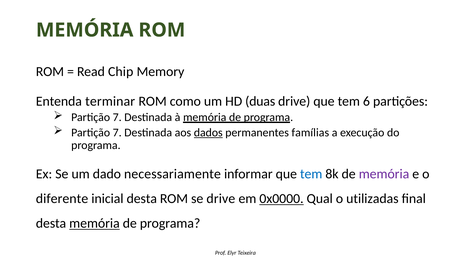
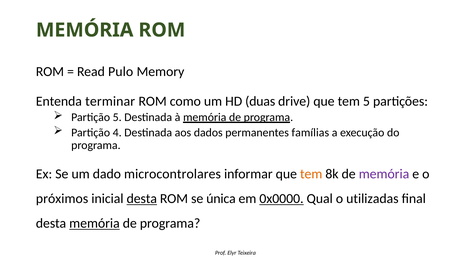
Chip: Chip -> Pulo (121, 72)
tem 6: 6 -> 5 (366, 101)
7: 7 -> 5 (117, 117)
7: 7 -> 4 (117, 132)
dados underline: present -> none (208, 132)
necessariamente: necessariamente -> microcontrolares (172, 174)
tem colour: blue -> orange (311, 174)
diferente: diferente -> próximos (62, 199)
desta underline: none -> present (142, 199)
se drive: drive -> única (221, 199)
